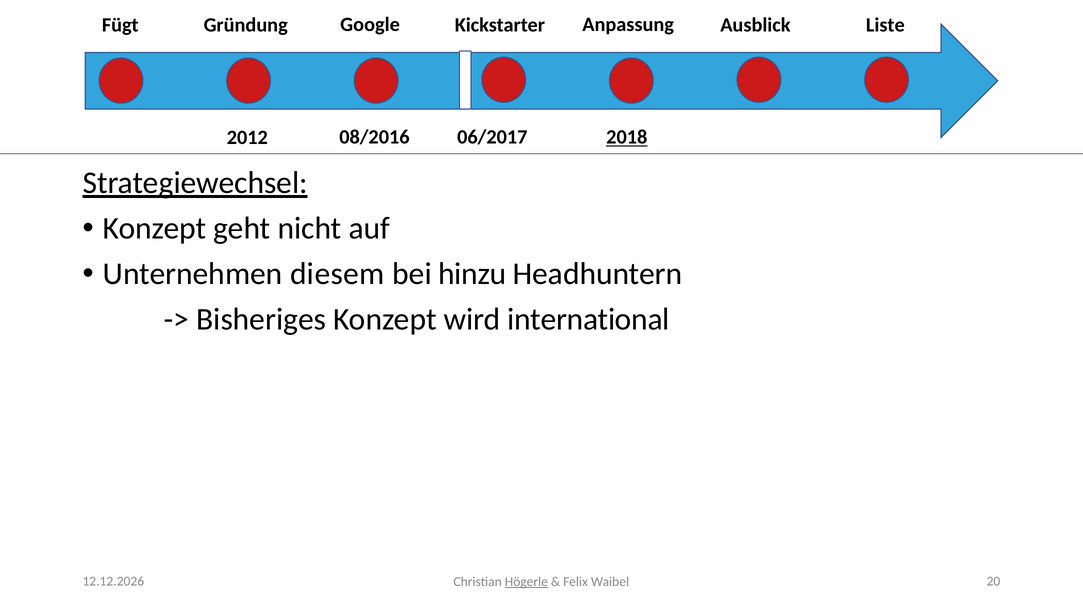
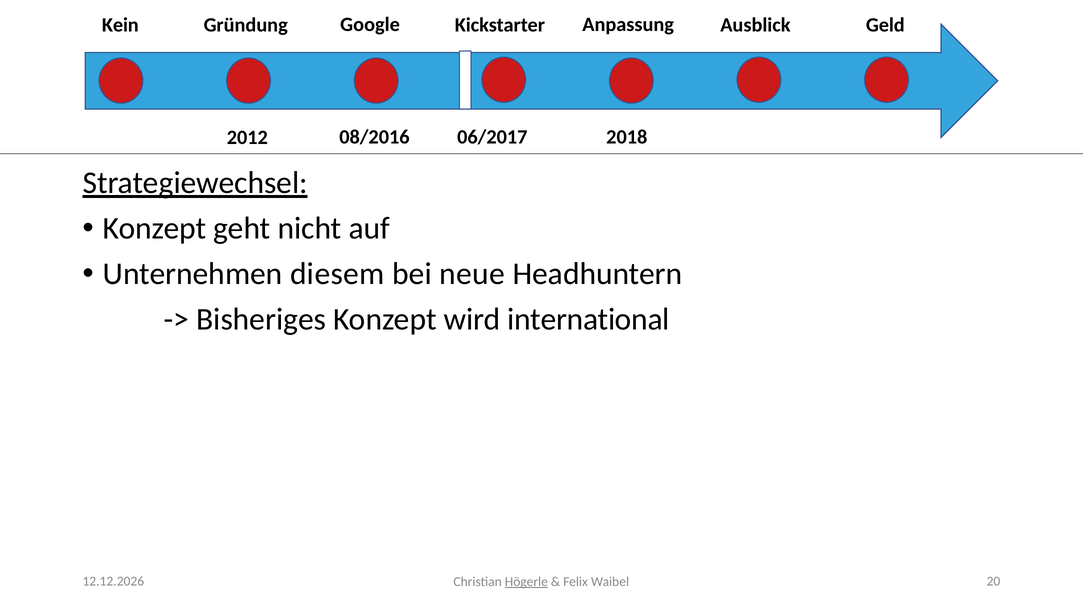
Fügt: Fügt -> Kein (120, 25)
Liste: Liste -> Geld (885, 25)
2018 underline: present -> none (627, 137)
hinzu: hinzu -> neue (472, 274)
